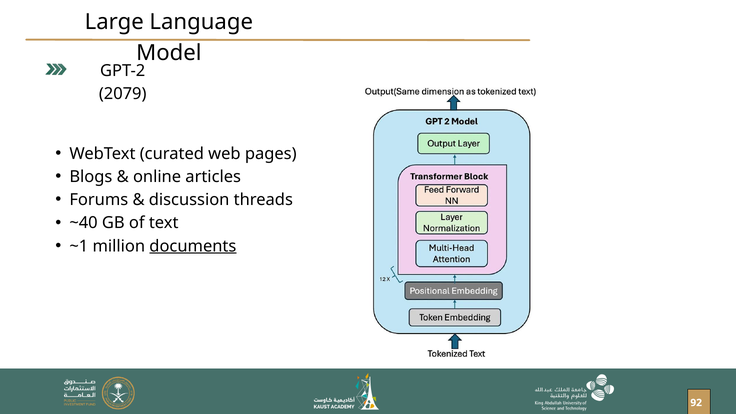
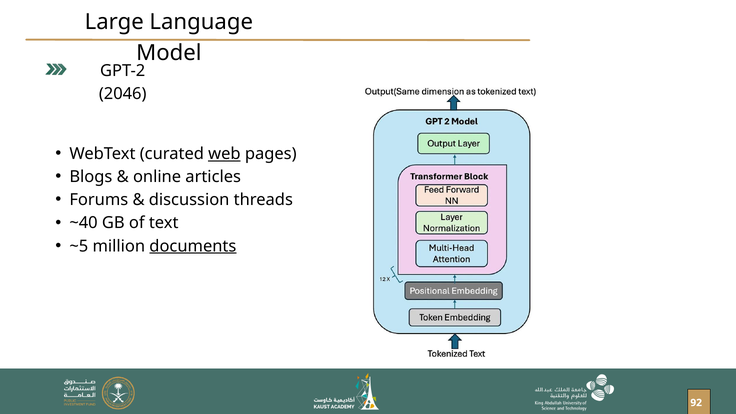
2079: 2079 -> 2046 (123, 94)
web underline: none -> present (224, 154)
~1: ~1 -> ~5 (79, 246)
